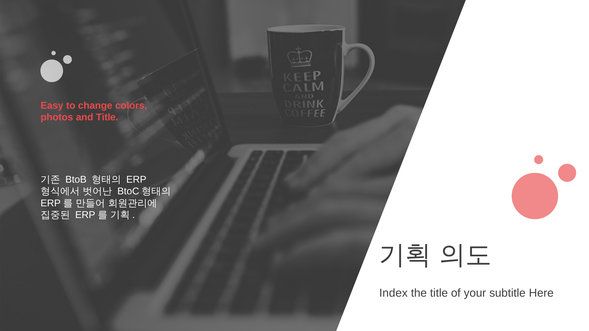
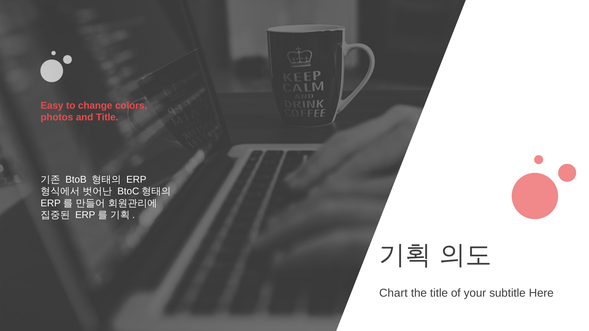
Index: Index -> Chart (393, 293)
